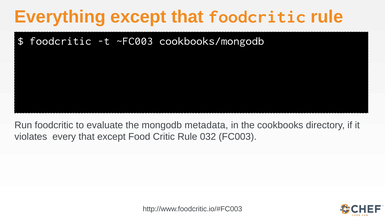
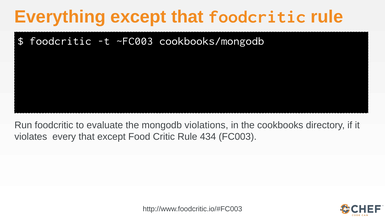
metadata: metadata -> violations (206, 125)
032: 032 -> 434 (208, 136)
